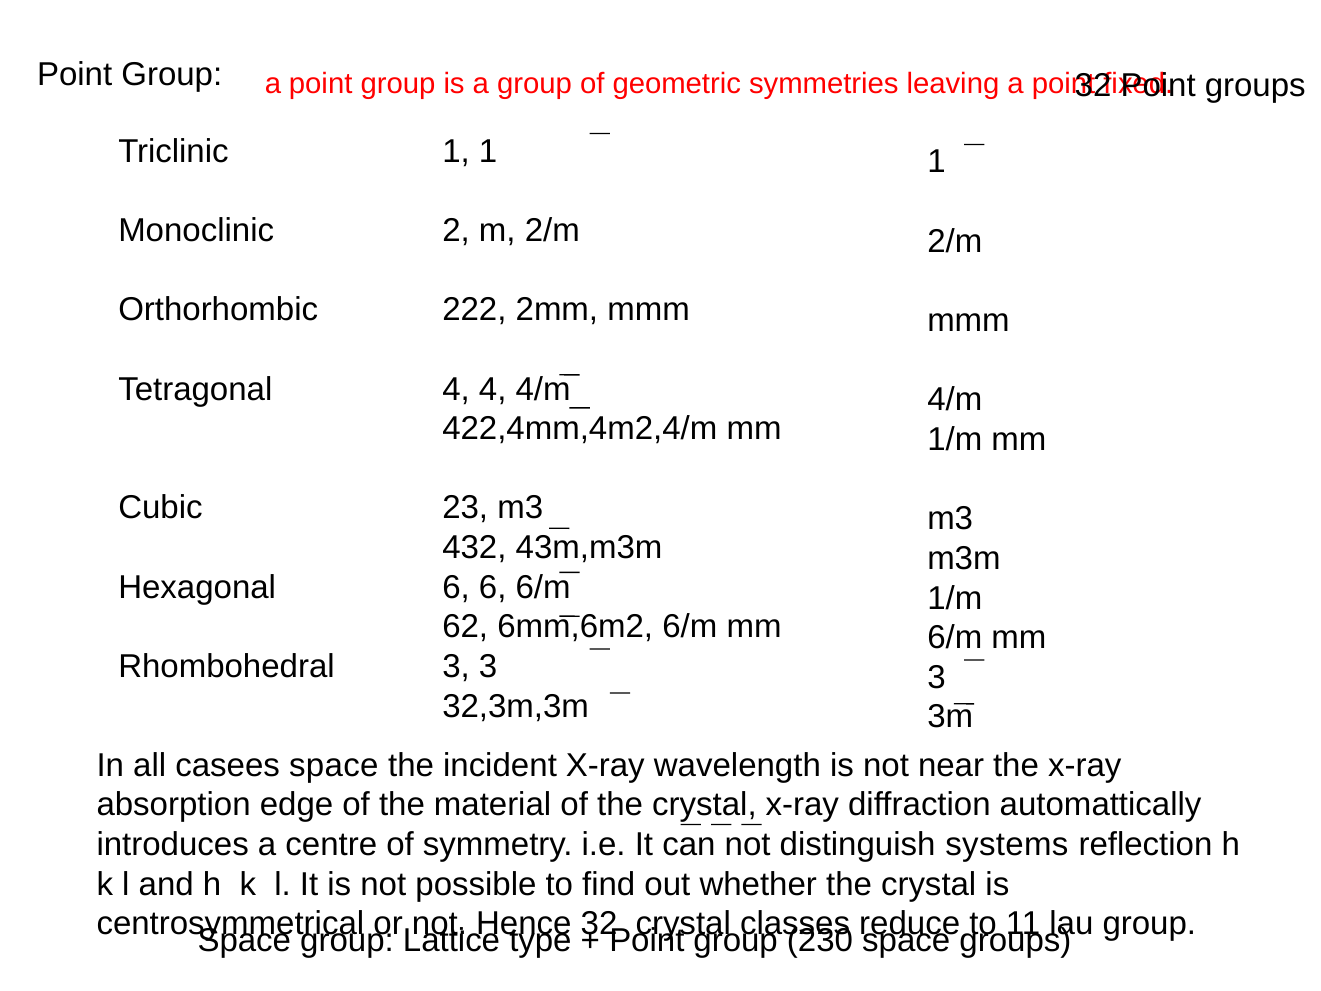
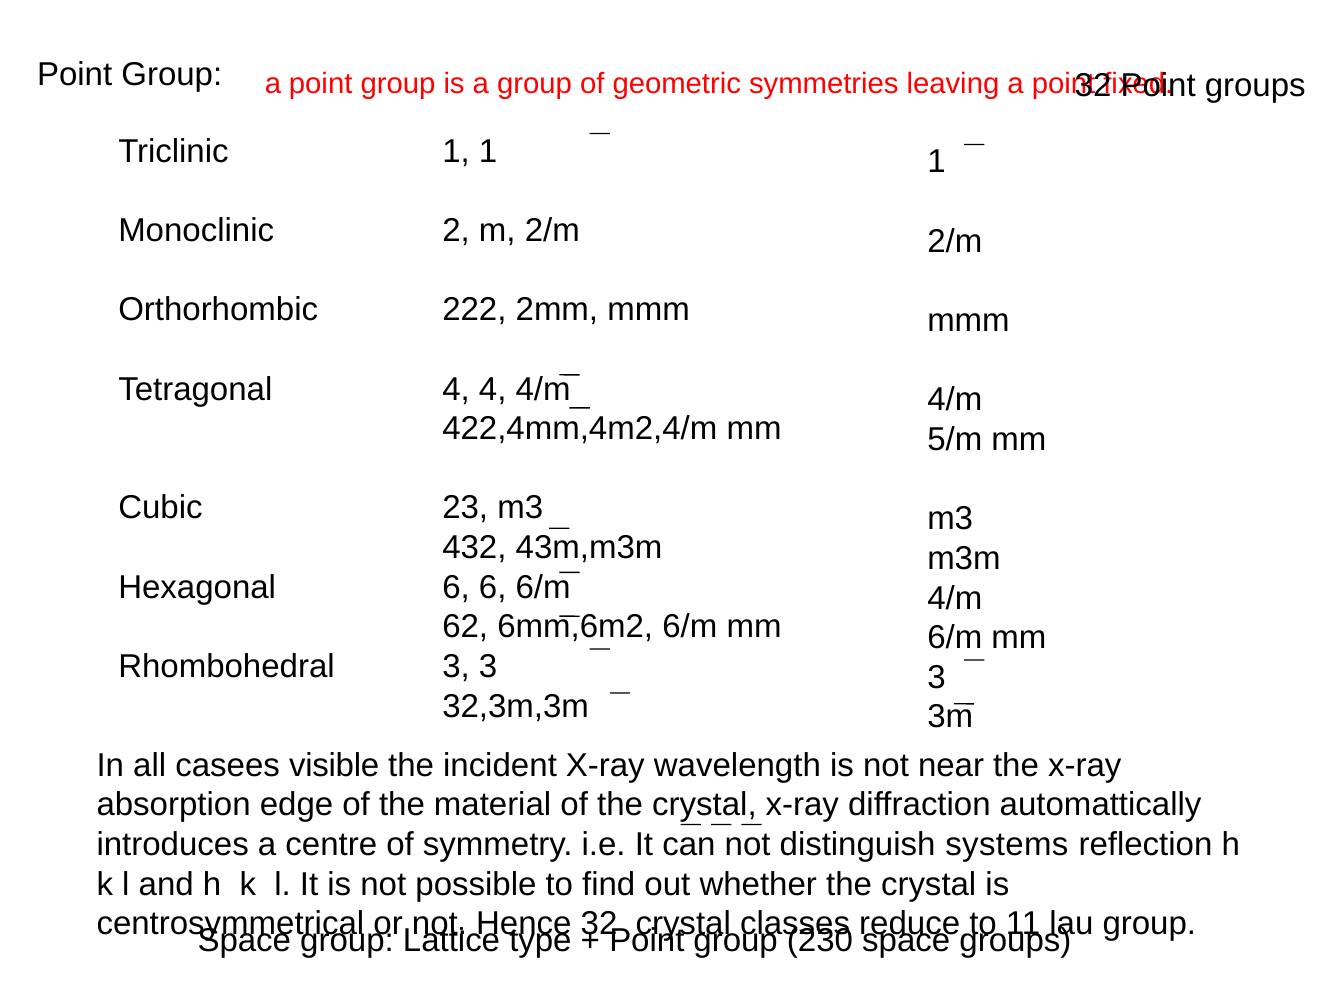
1/m: 1/m -> 5/m (955, 439)
1/m: 1/m -> 4/m (955, 598)
casees space: space -> visible (334, 765)
